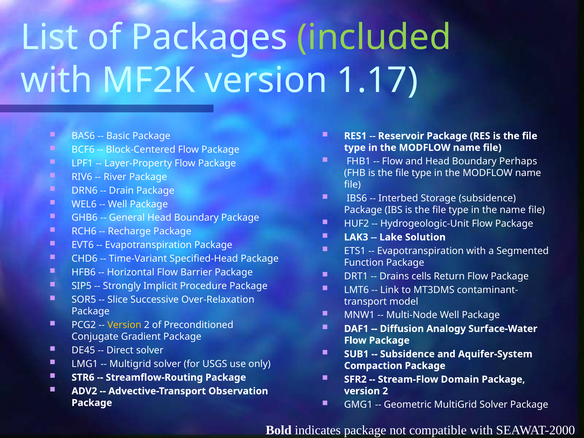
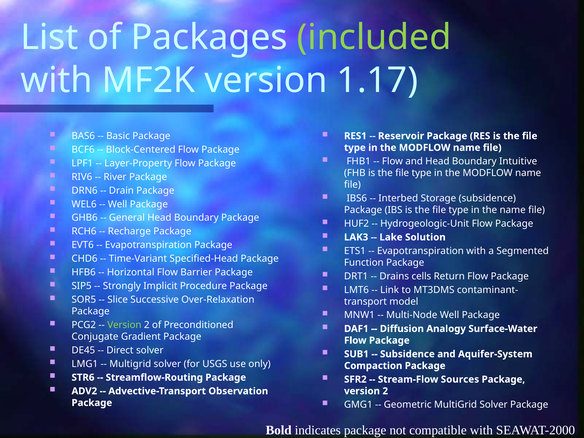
Perhaps: Perhaps -> Intuitive (518, 161)
Version colour: yellow -> light green (124, 325)
Domain: Domain -> Sources (460, 379)
